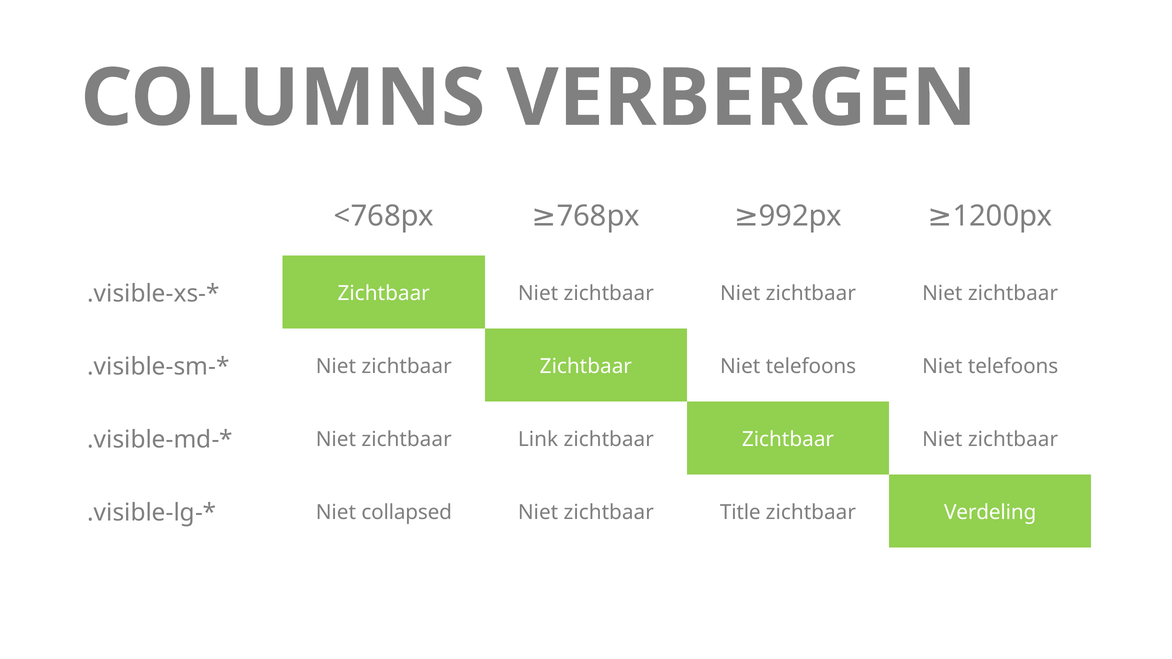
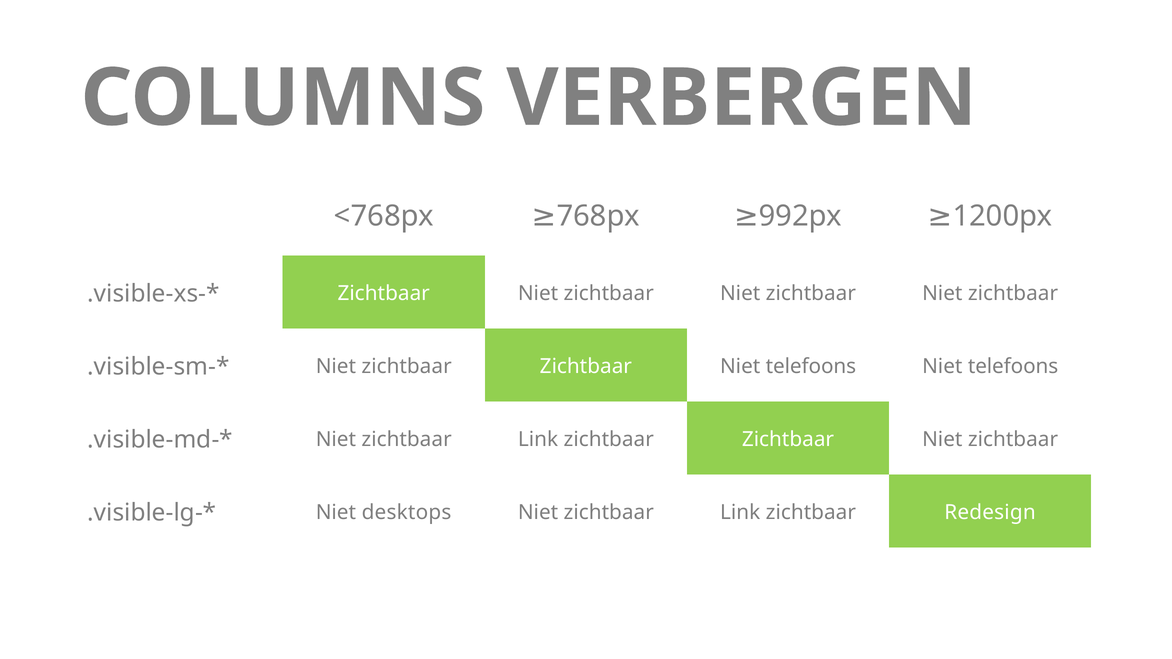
collapsed: collapsed -> desktops (406, 513)
Title: Title -> Link (740, 513)
Verdeling: Verdeling -> Redesign (990, 513)
